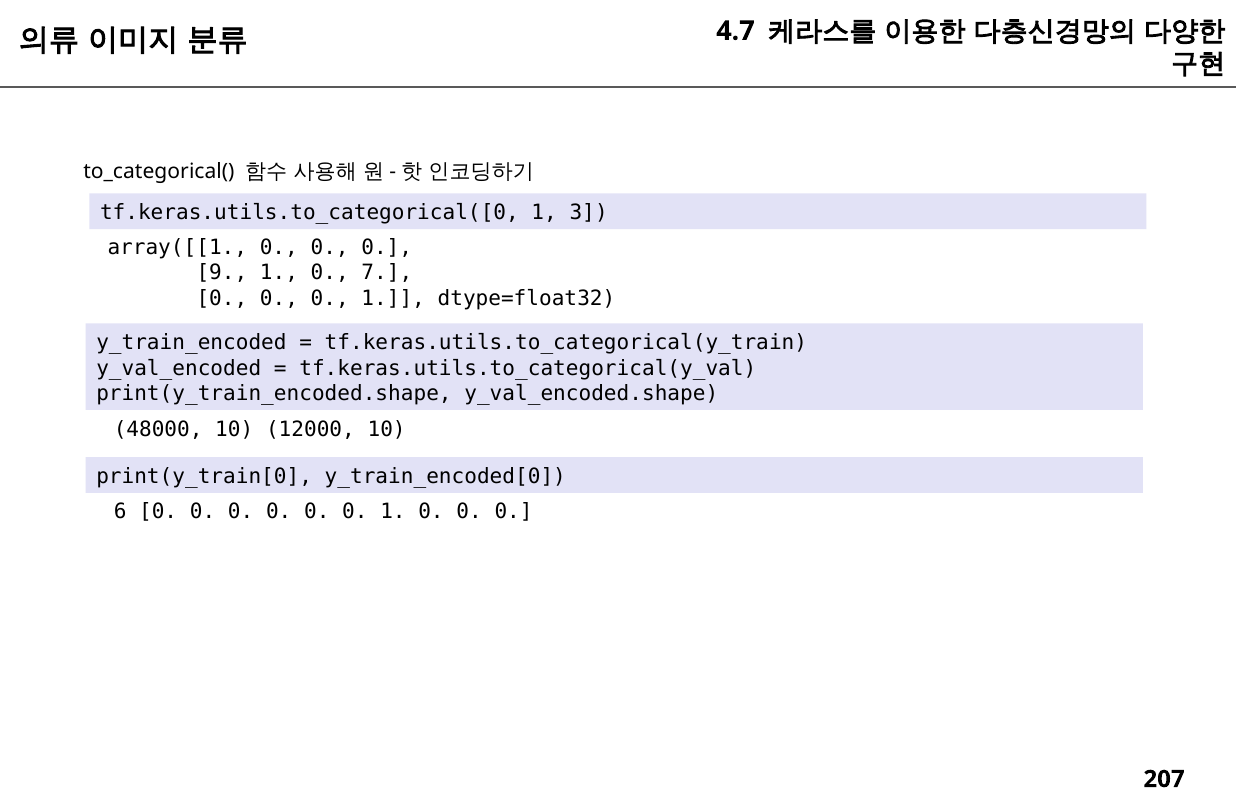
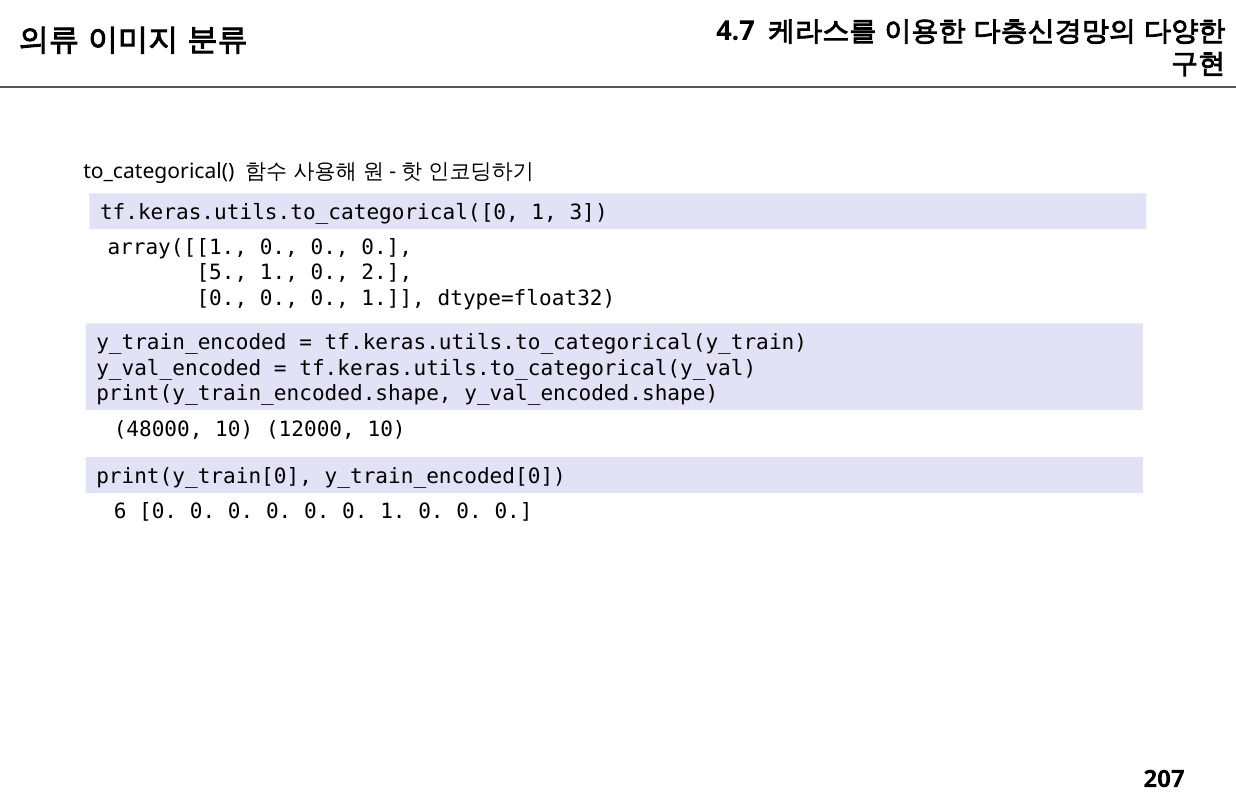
9: 9 -> 5 (222, 273)
7: 7 -> 2 (387, 273)
